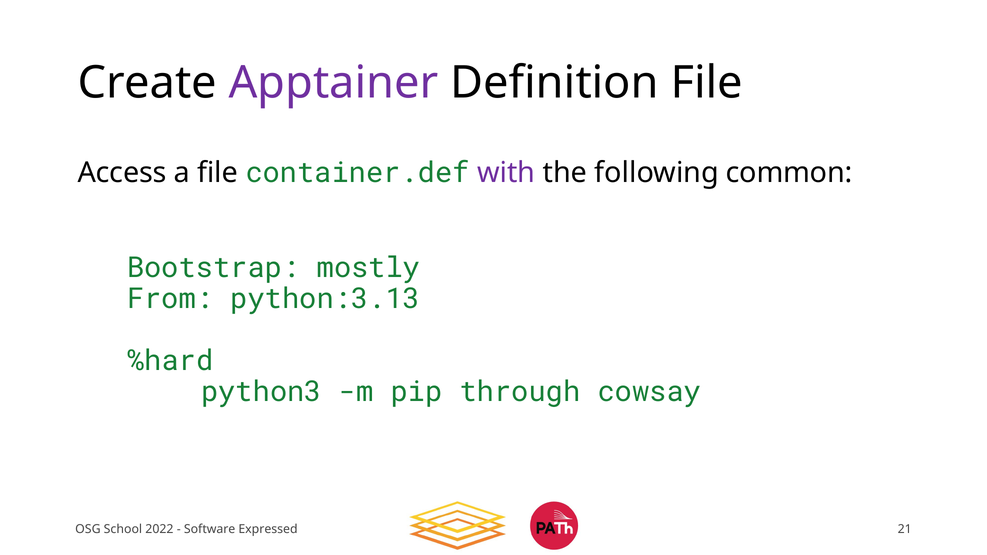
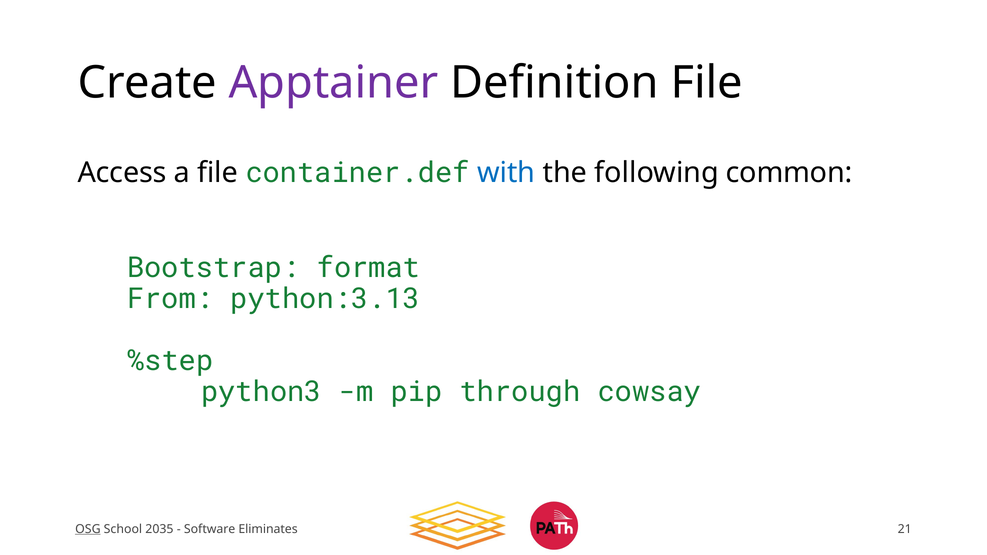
with colour: purple -> blue (506, 173)
mostly: mostly -> format (369, 268)
%hard: %hard -> %step (170, 361)
OSG underline: none -> present (88, 529)
2022: 2022 -> 2035 (159, 529)
Expressed: Expressed -> Eliminates (268, 529)
